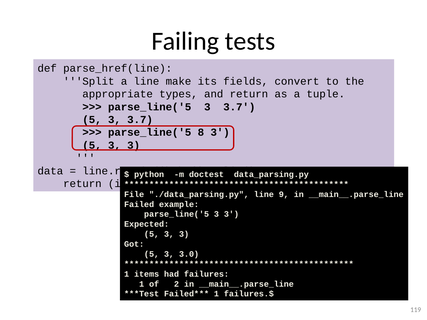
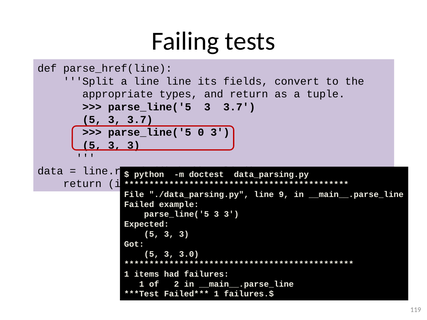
line make: make -> line (178, 81)
8: 8 -> 0 (201, 133)
